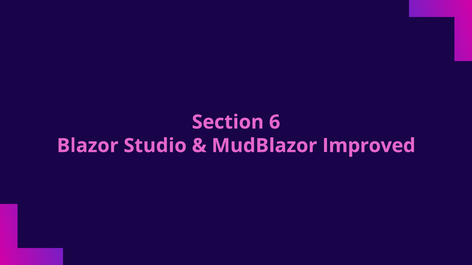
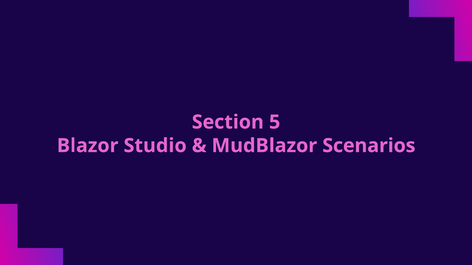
6: 6 -> 5 (275, 122)
Improved: Improved -> Scenarios (369, 146)
